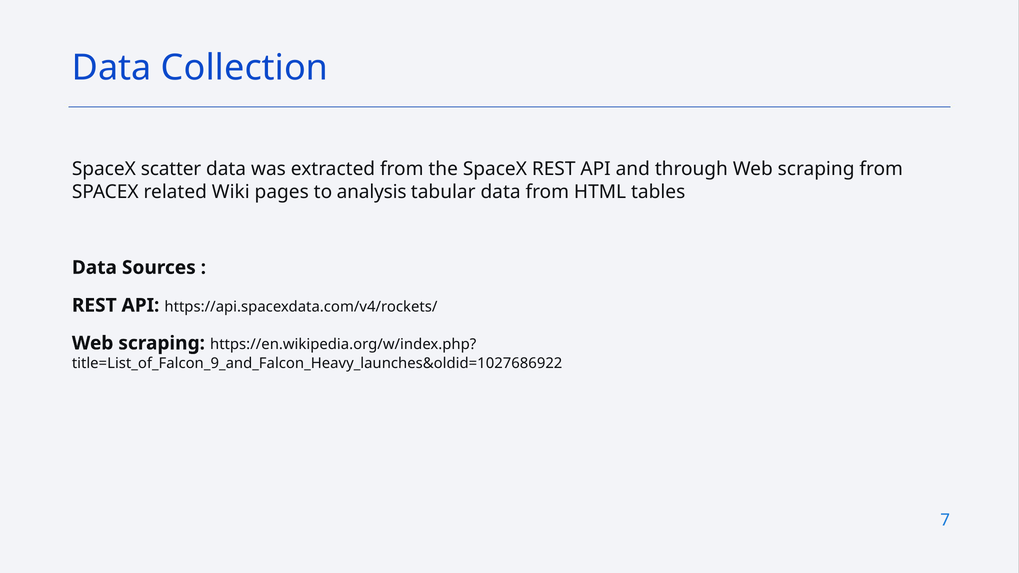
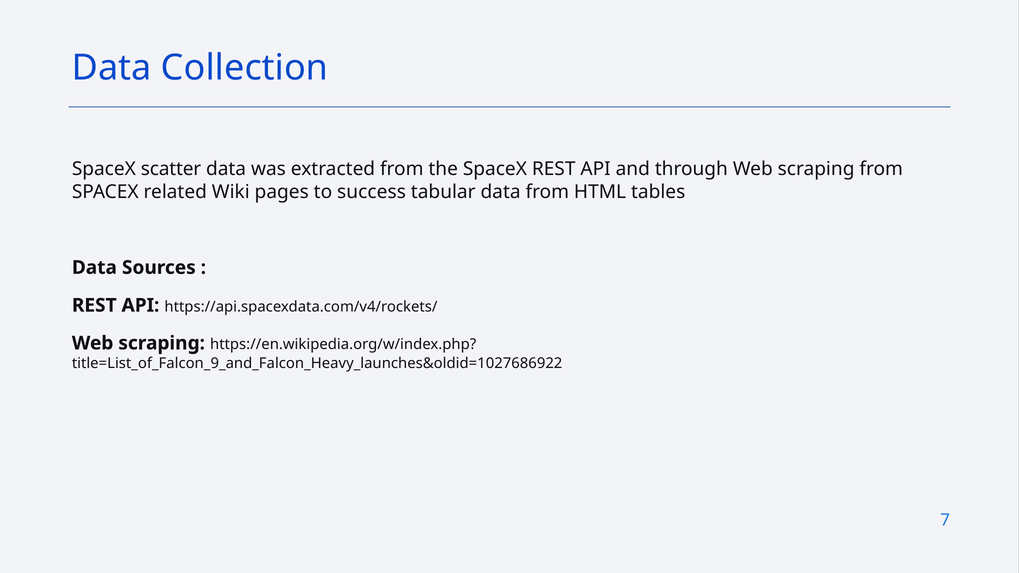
analysis: analysis -> success (371, 192)
